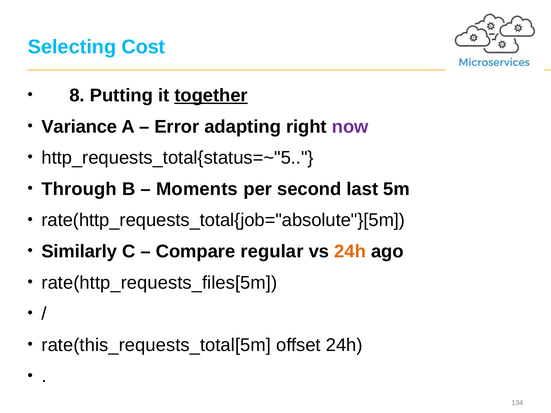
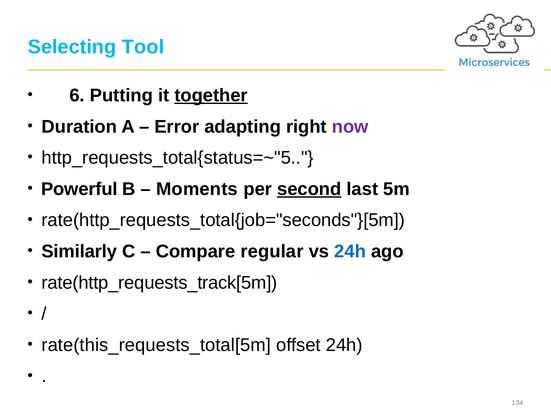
Cost: Cost -> Tool (143, 47)
8: 8 -> 6 (77, 96)
Variance: Variance -> Duration (79, 127)
Through: Through -> Powerful (79, 189)
second underline: none -> present (309, 189)
rate(http_requests_total{job="absolute"}[5m: rate(http_requests_total{job="absolute"}[5m -> rate(http_requests_total{job="seconds"}[5m (223, 220)
24h colour: orange -> blue (350, 252)
rate(http_requests_files[5m: rate(http_requests_files[5m -> rate(http_requests_track[5m (159, 283)
